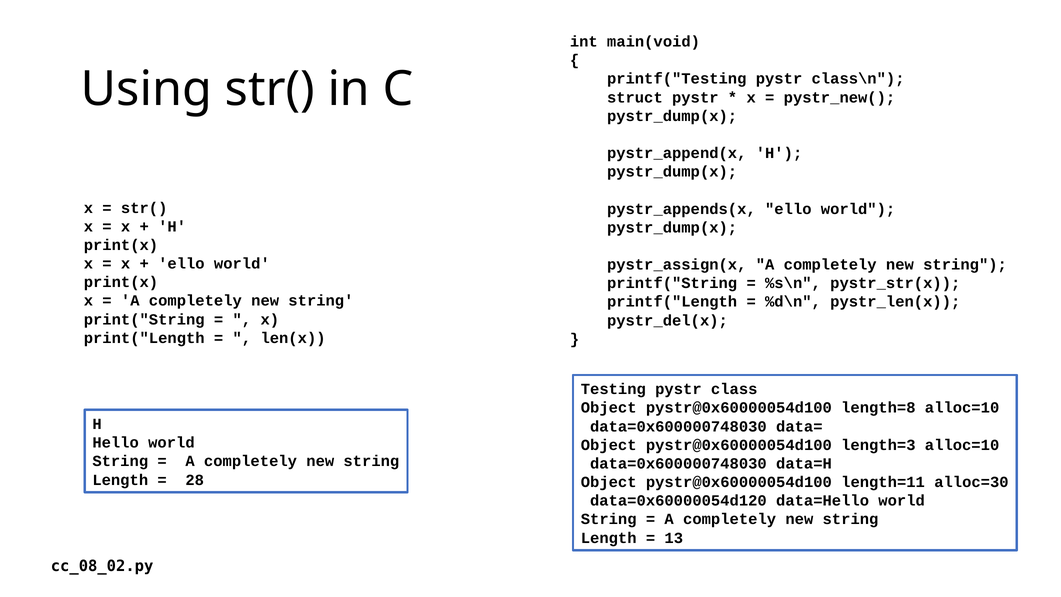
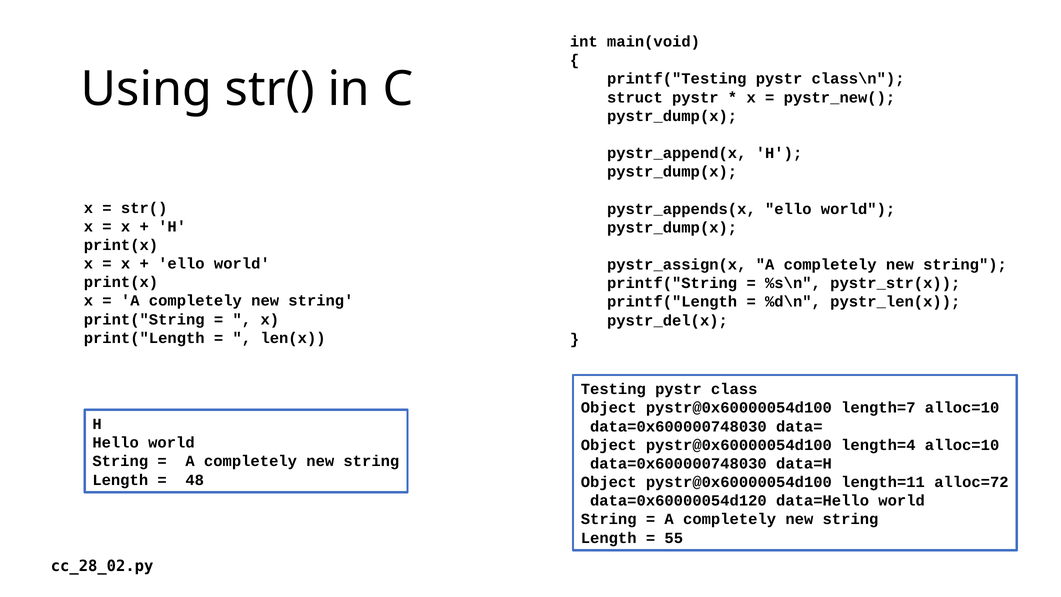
length=8: length=8 -> length=7 (878, 408)
length=3: length=3 -> length=4 (878, 445)
28: 28 -> 48 (195, 480)
alloc=30: alloc=30 -> alloc=72 (971, 482)
13: 13 -> 55 (674, 538)
cc_08_02.py: cc_08_02.py -> cc_28_02.py (102, 566)
